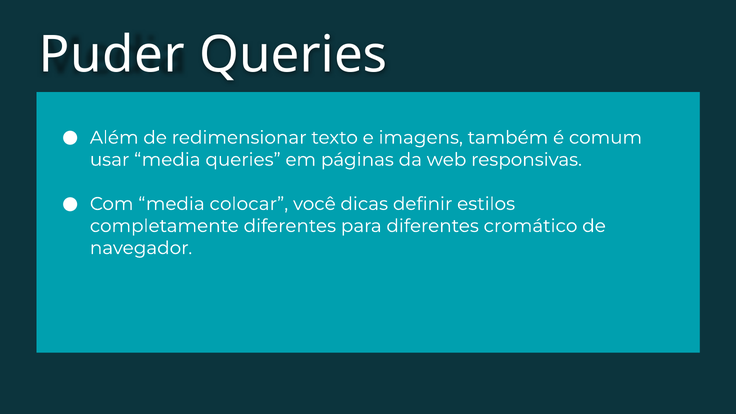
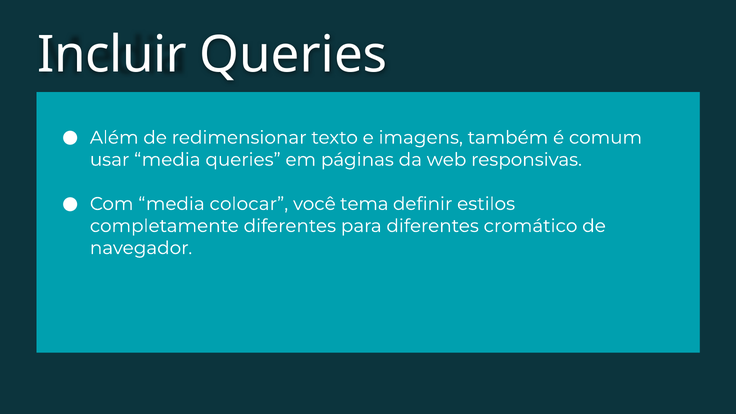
Puder: Puder -> Incluir (112, 55)
dicas: dicas -> tema (364, 204)
